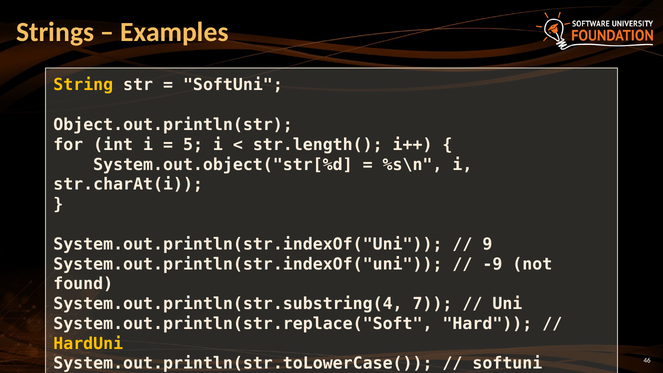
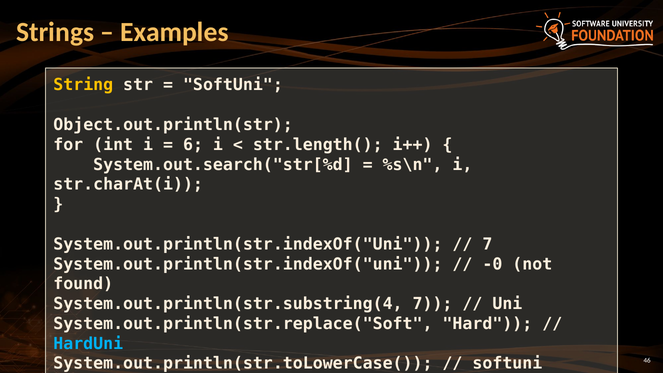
5: 5 -> 6 (193, 145)
System.out.object("str[%d: System.out.object("str[%d -> System.out.search("str[%d (223, 165)
9: 9 -> 7 (487, 244)
-9: -9 -> -0 (492, 264)
HardUni colour: yellow -> light blue (88, 344)
